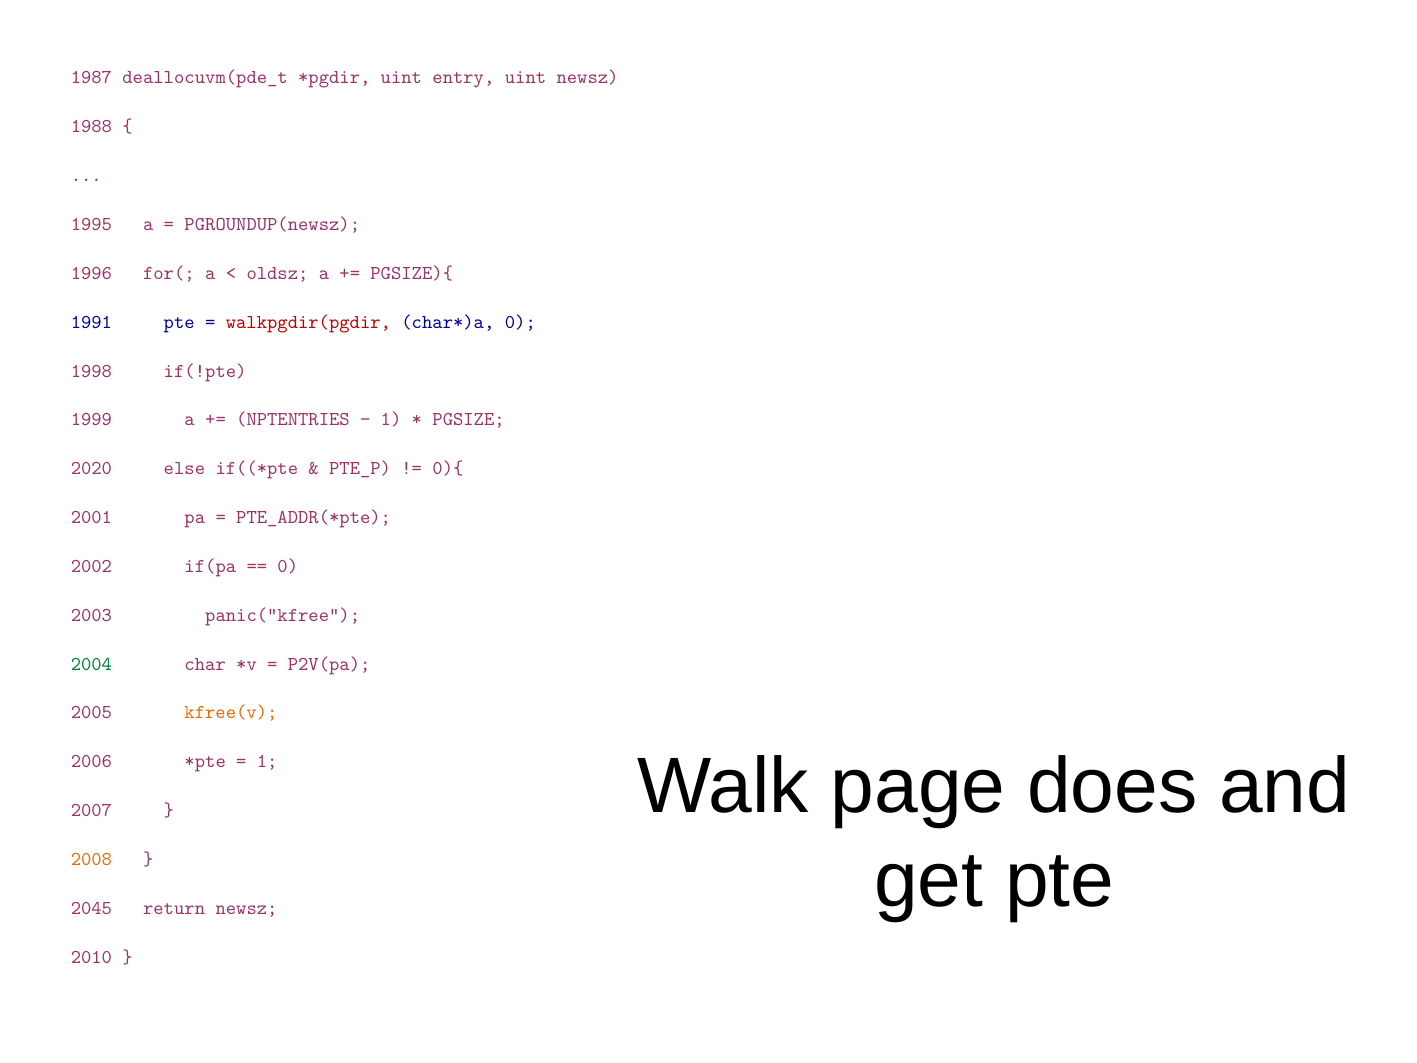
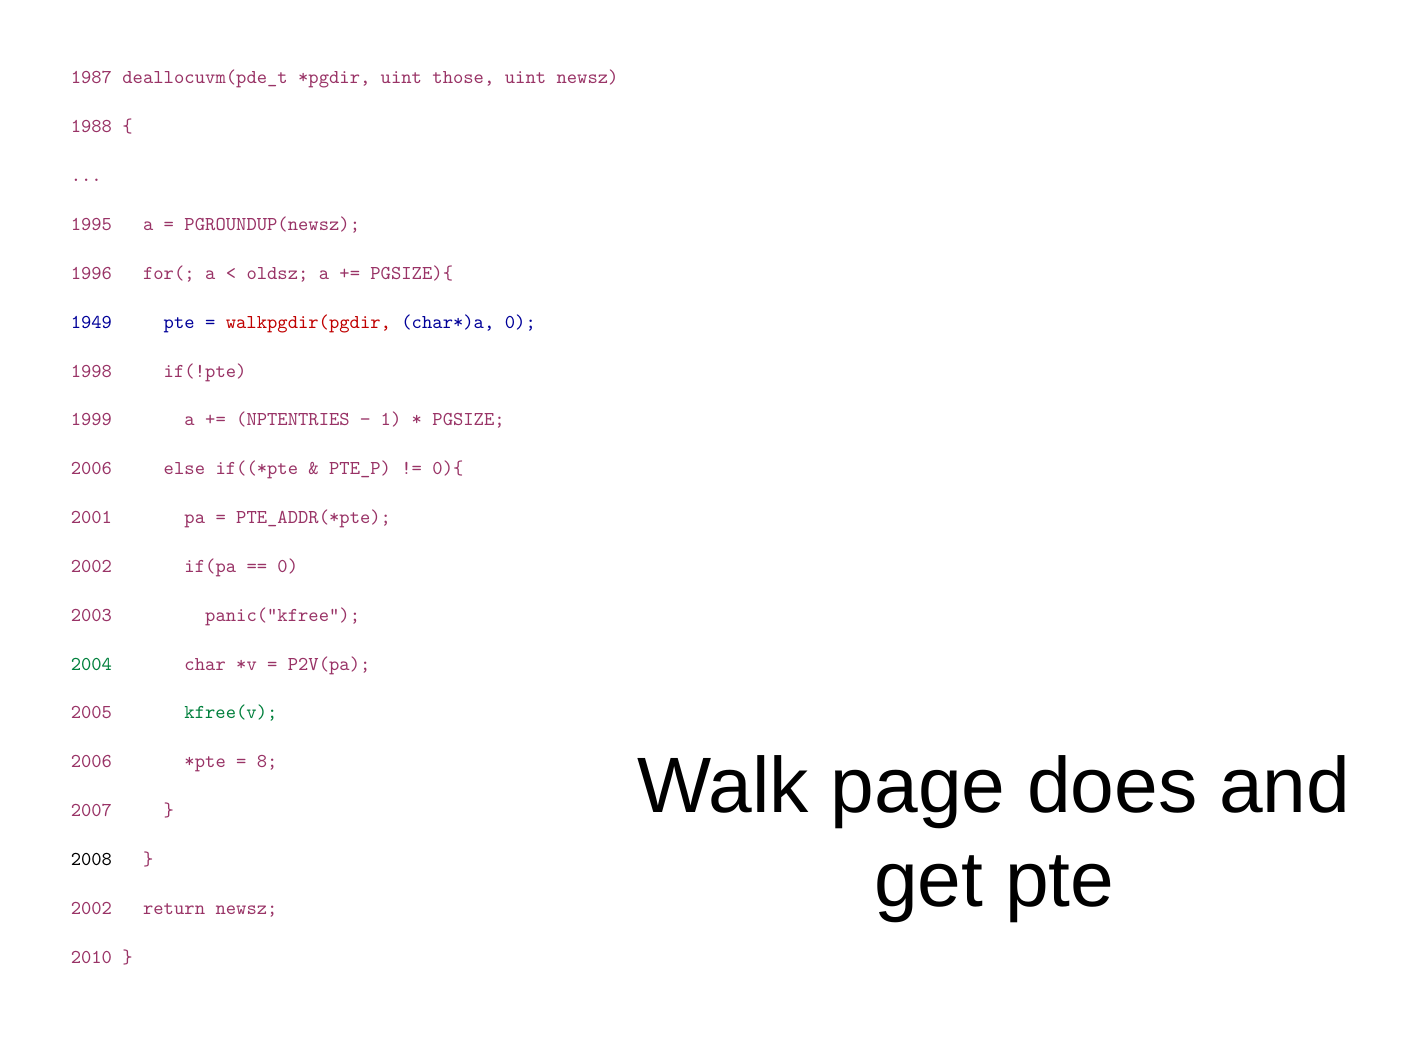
entry: entry -> those (463, 77)
1991: 1991 -> 1949 (91, 322)
2020: 2020 -> 2006 (91, 468)
kfree(v colour: orange -> green (231, 712)
1: 1 -> 8 (267, 761)
2008 colour: orange -> black (91, 859)
2045: 2045 -> 2002 (91, 908)
